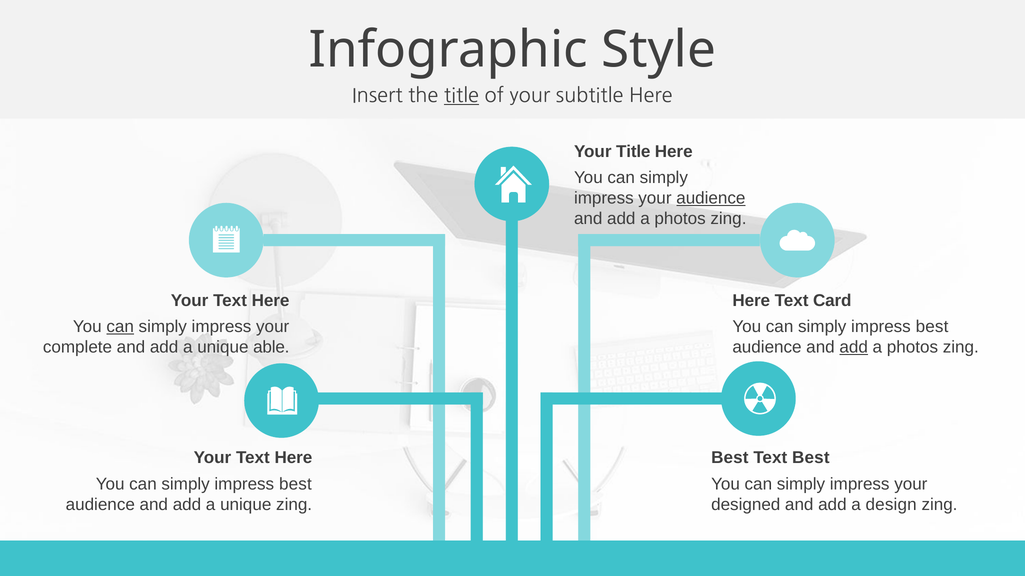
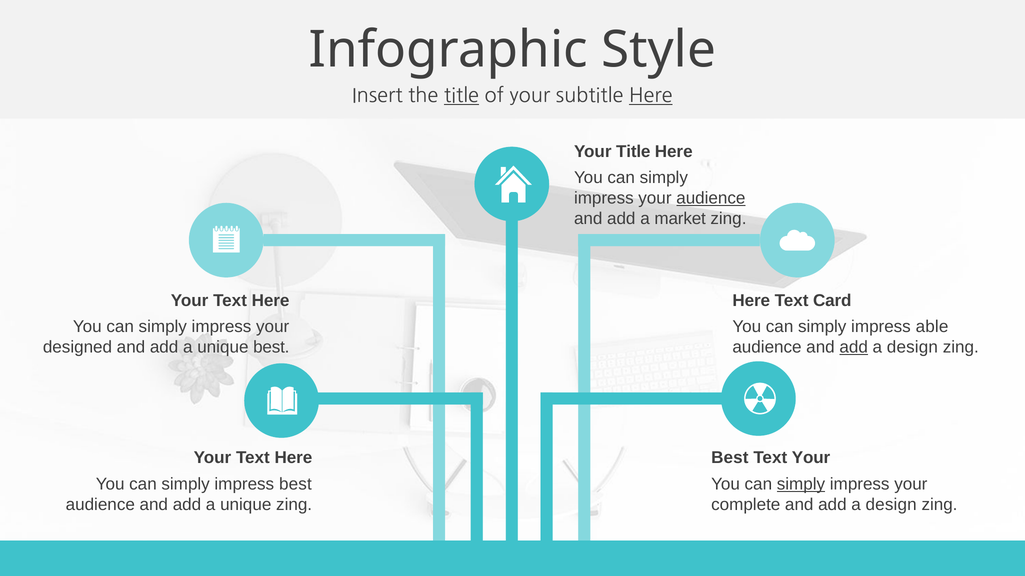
Here underline: none -> present (651, 96)
photos: photos -> market (680, 219)
can underline: present -> none (120, 327)
best: best -> able (932, 327)
complete: complete -> designed (77, 348)
unique able: able -> best (271, 348)
photos: photos -> design (912, 348)
Text Best: Best -> Your (811, 458)
simply underline: none -> present (801, 485)
designed: designed -> complete (746, 505)
